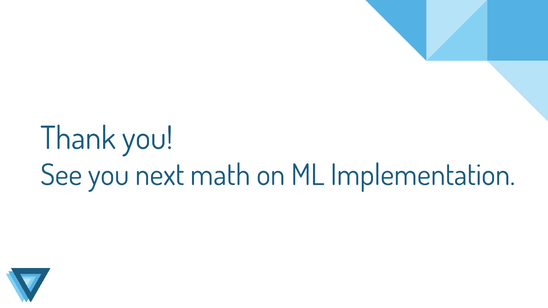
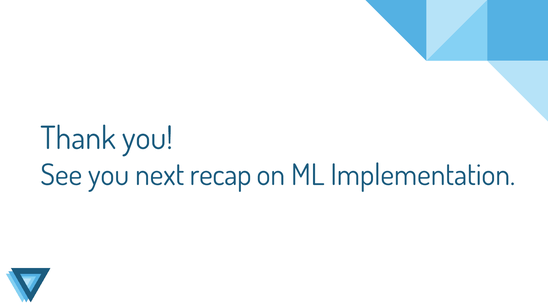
math: math -> recap (221, 175)
